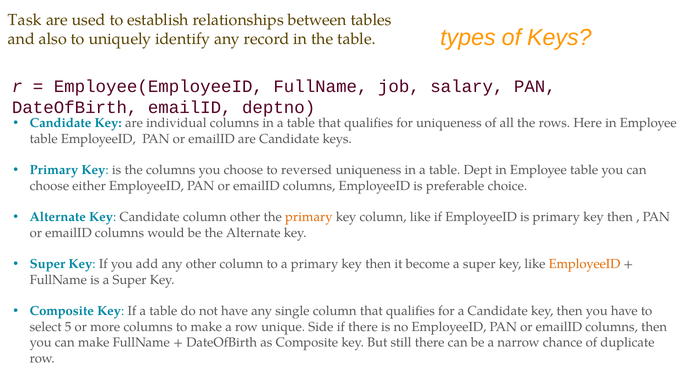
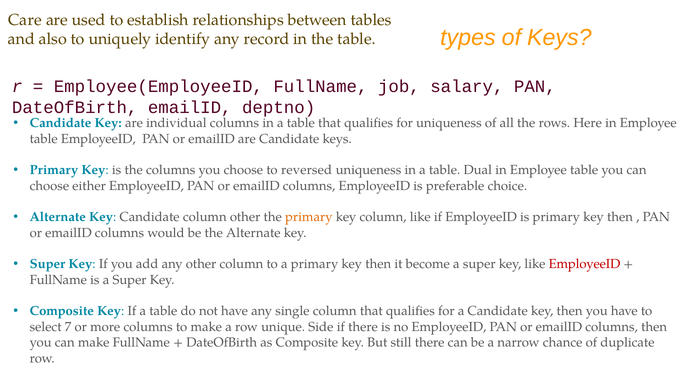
Task: Task -> Care (25, 20)
Dept: Dept -> Dual (478, 170)
EmployeeID colour: orange -> red (584, 264)
5: 5 -> 7 (68, 327)
